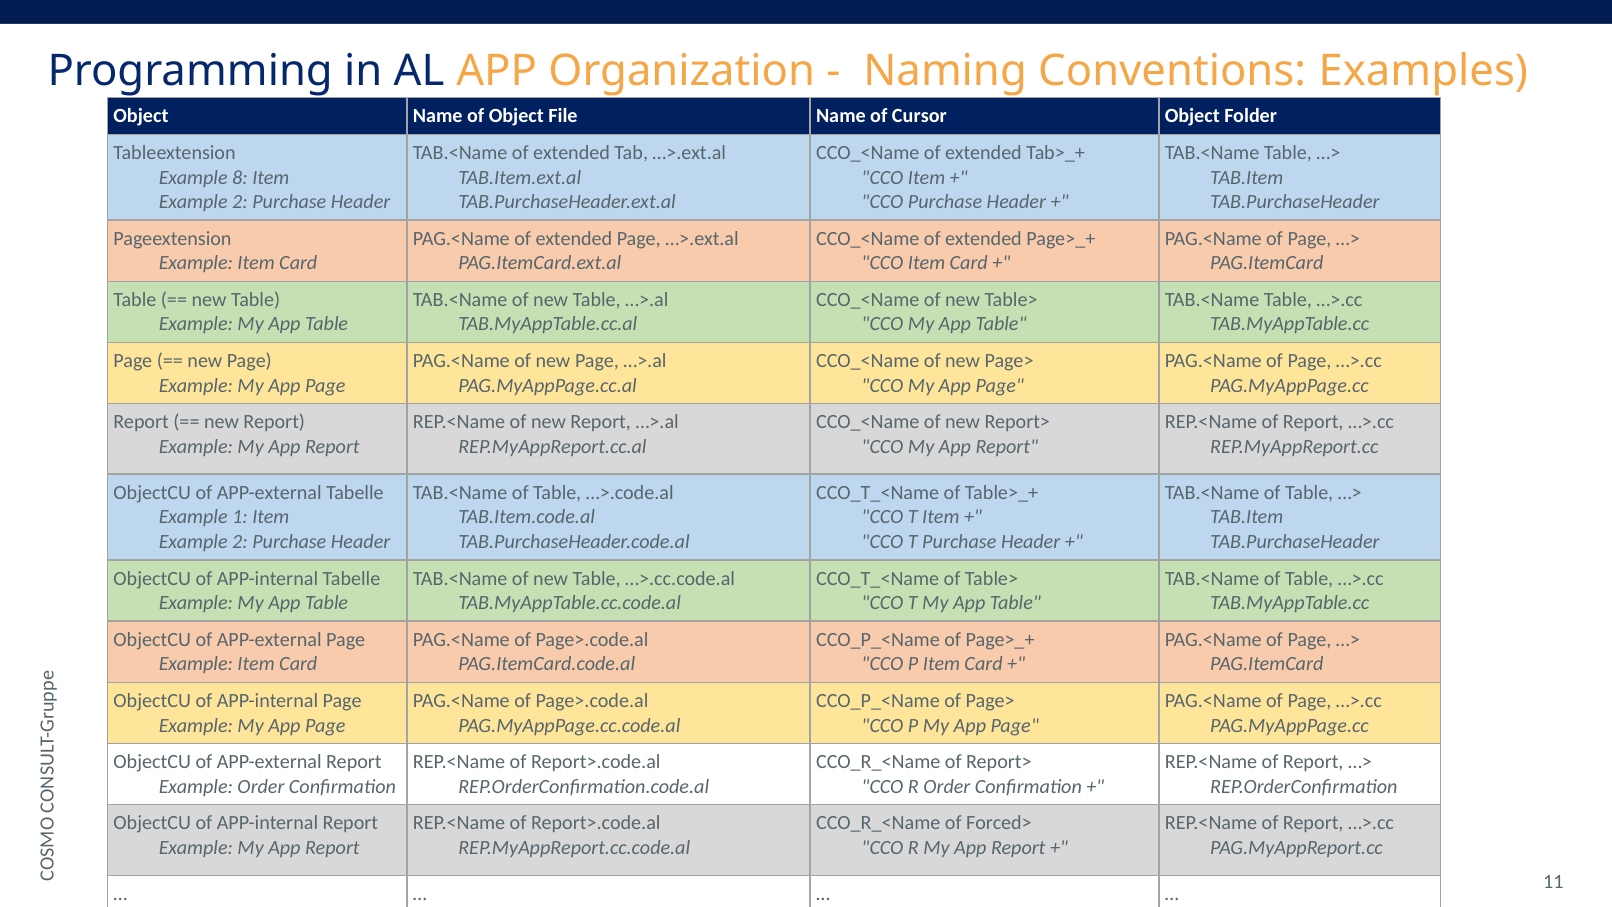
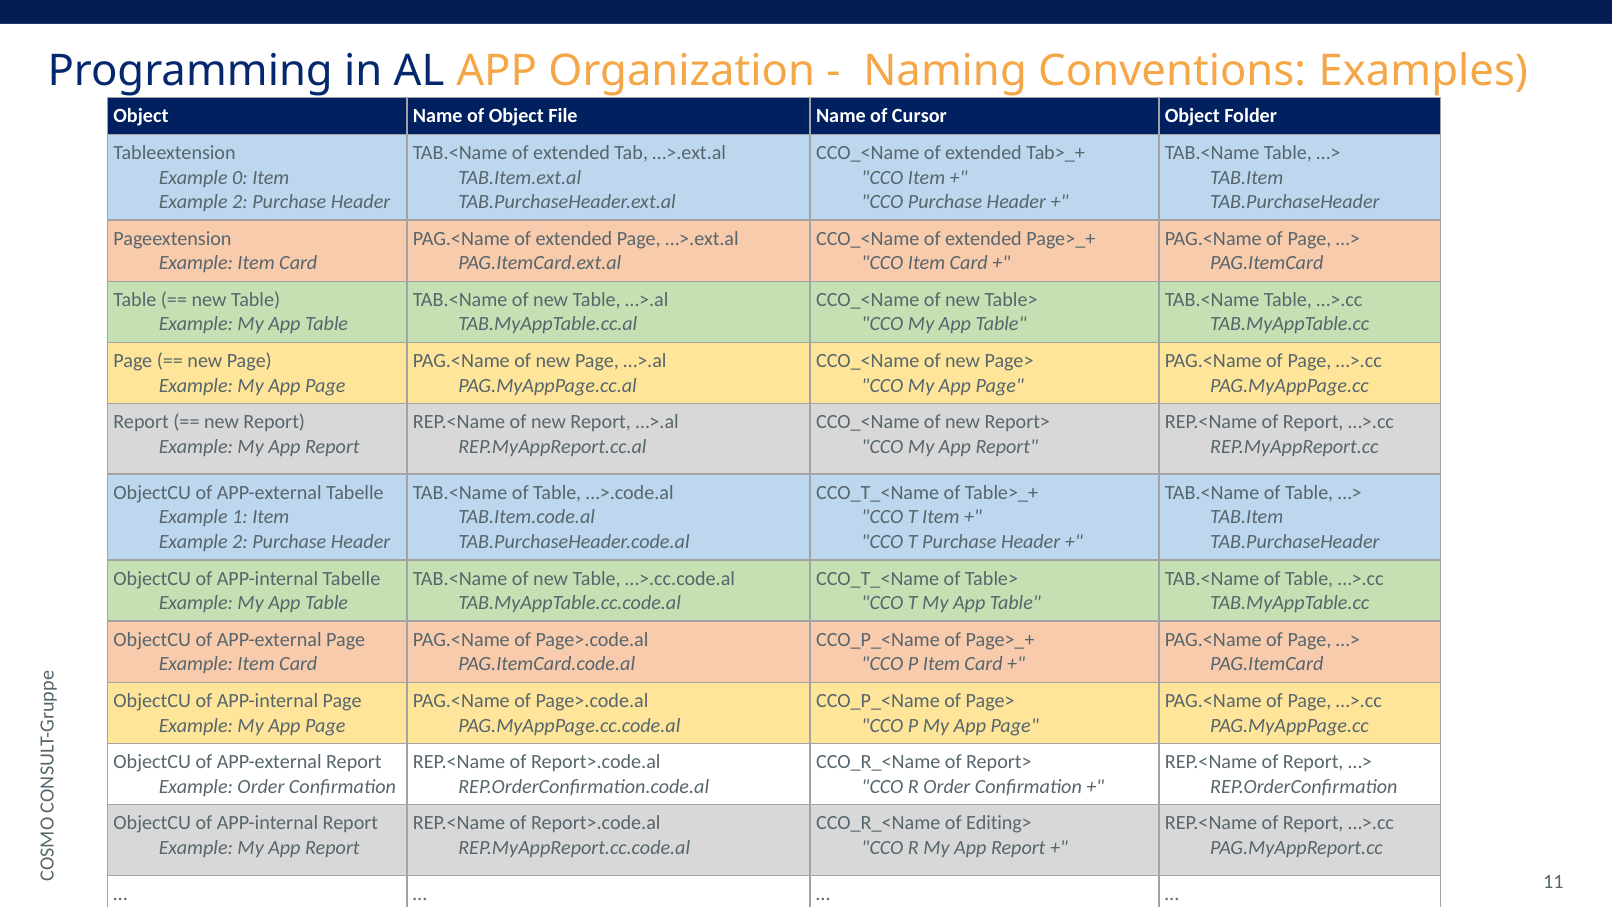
8: 8 -> 0 (240, 177)
Forced>: Forced> -> Editing> (999, 823)
